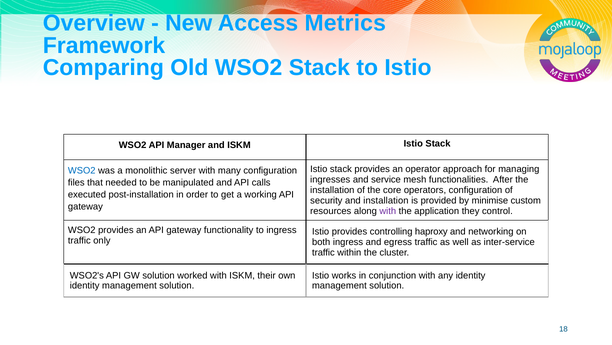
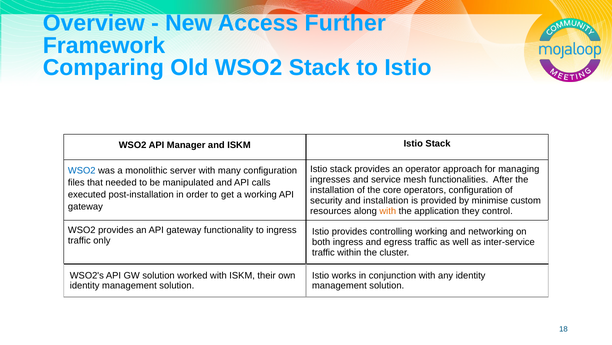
Metrics: Metrics -> Further (345, 23)
with colour: purple -> orange (388, 211)
controlling haproxy: haproxy -> working (431, 231)
